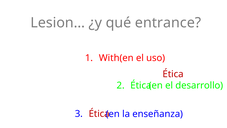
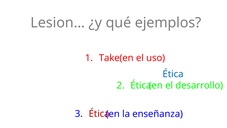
entrance: entrance -> ejemplos (168, 23)
With: With -> Take (109, 58)
Ética colour: red -> blue (173, 74)
